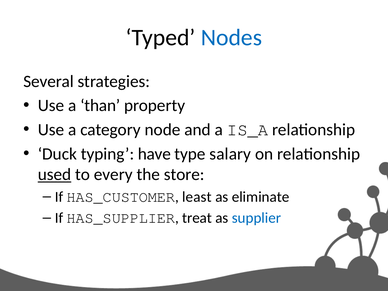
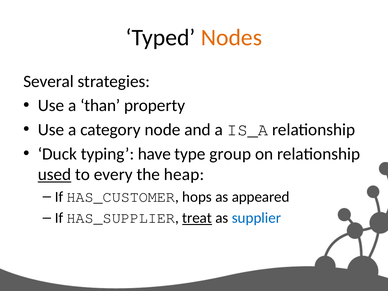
Nodes colour: blue -> orange (231, 38)
salary: salary -> group (230, 154)
store: store -> heap (184, 175)
least: least -> hops (197, 197)
eliminate: eliminate -> appeared (261, 197)
treat underline: none -> present (197, 218)
